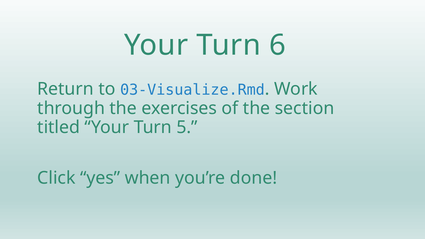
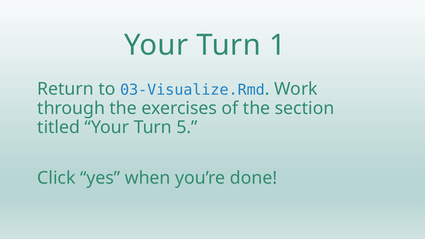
6: 6 -> 1 (278, 45)
